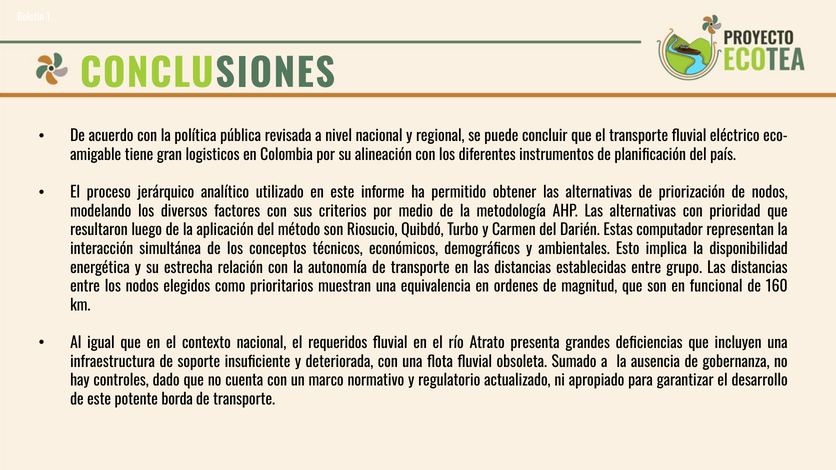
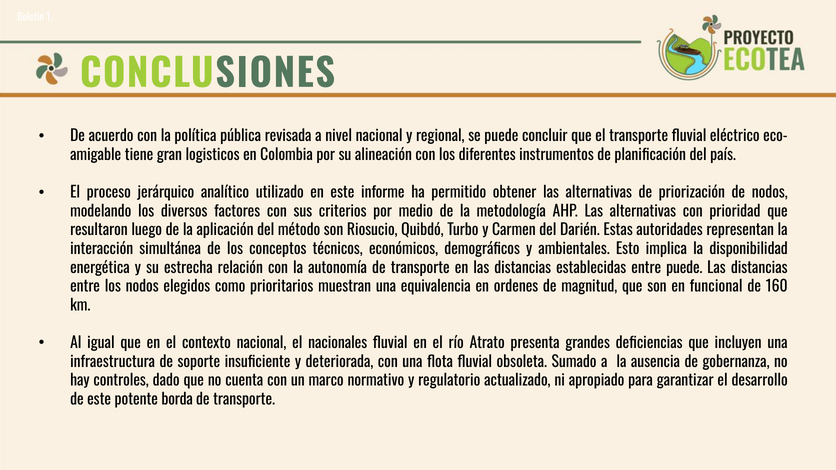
computador: computador -> autoridades (670, 230)
entre grupo: grupo -> puede (684, 268)
requeridos: requeridos -> nacionales (338, 343)
